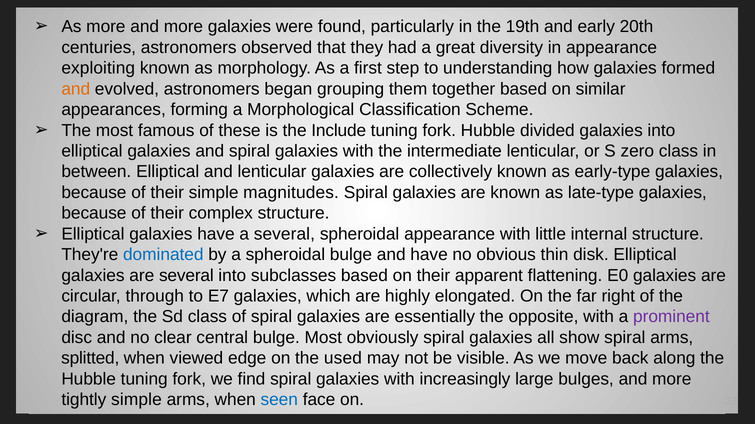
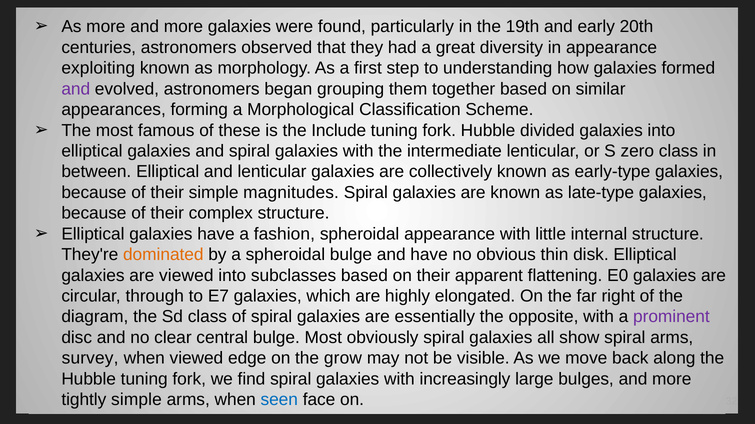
and colour: orange -> purple (76, 89)
a several: several -> fashion (284, 234)
dominated colour: blue -> orange (163, 255)
are several: several -> viewed (186, 276)
splitted: splitted -> survey (90, 359)
used: used -> grow (343, 359)
